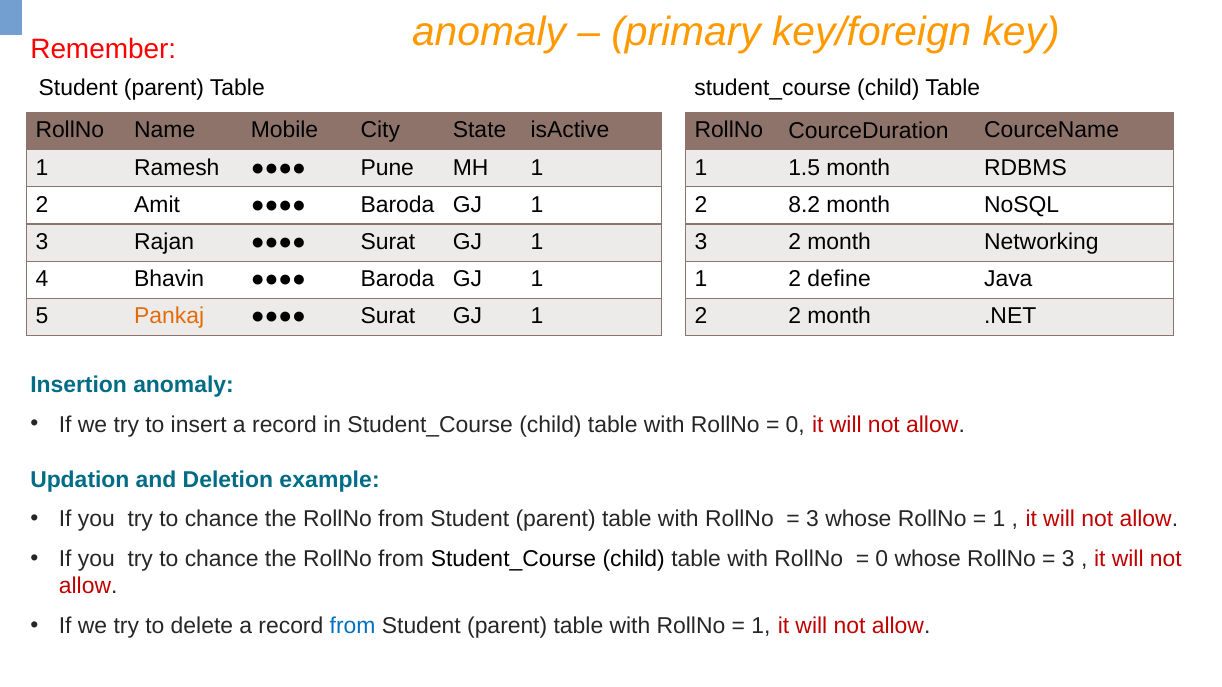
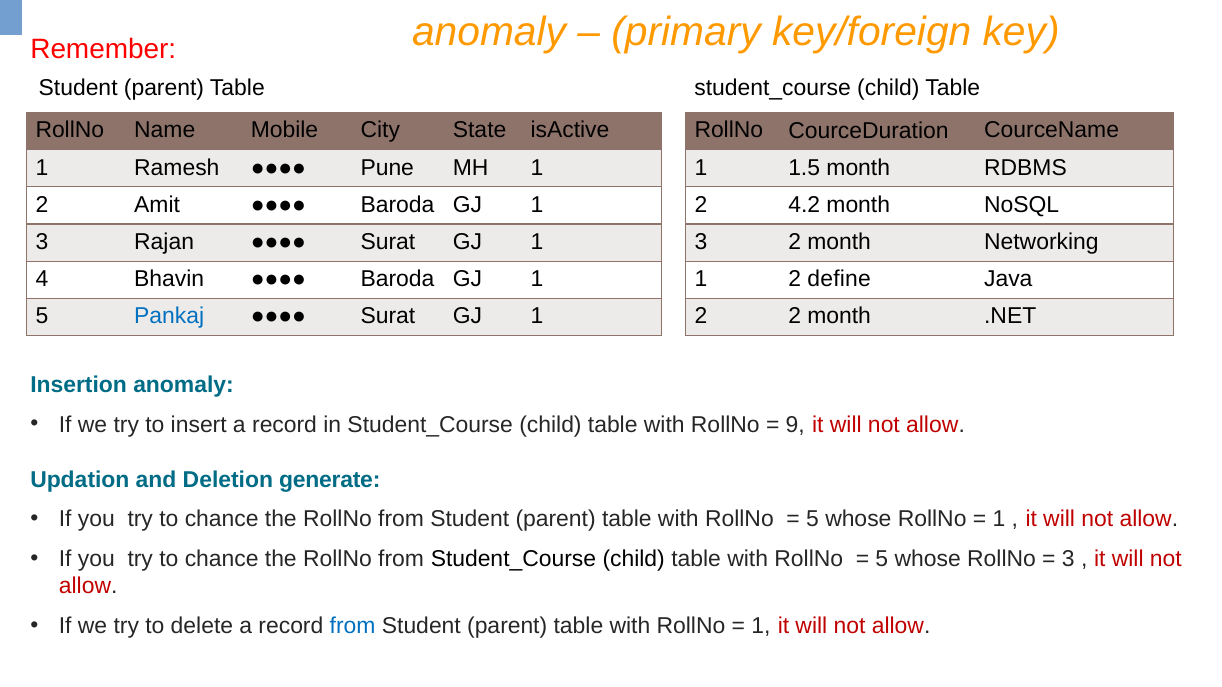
8.2: 8.2 -> 4.2 (804, 205)
Pankaj colour: orange -> blue (169, 316)
0: 0 -> 9 (795, 425)
example: example -> generate (330, 480)
3: 3 -> 5 (813, 519)
0: 0 -> 5 (882, 559)
